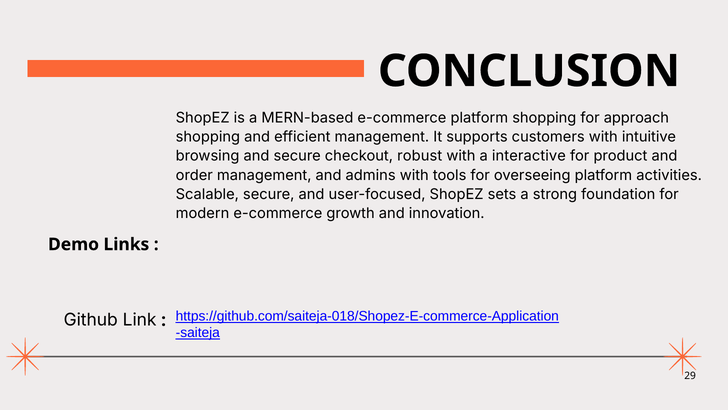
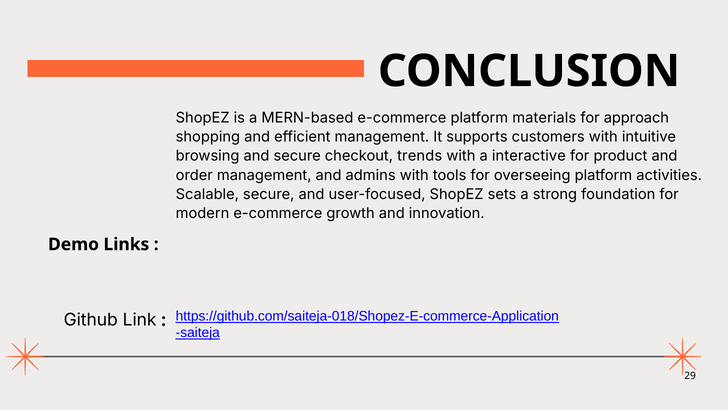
platform shopping: shopping -> materials (544, 118)
robust: robust -> trends (420, 156)
